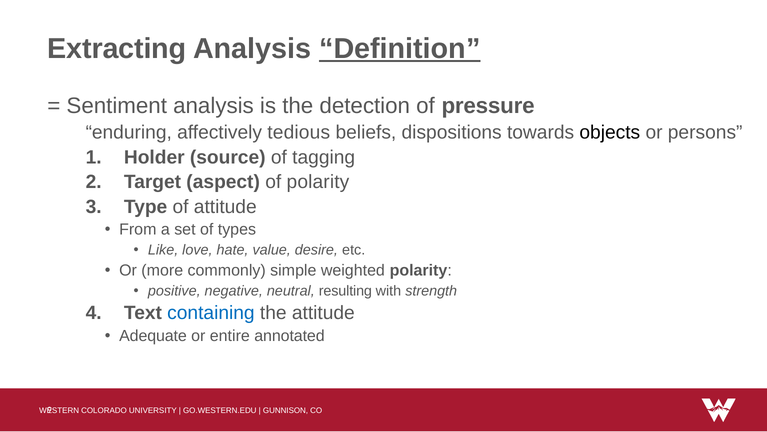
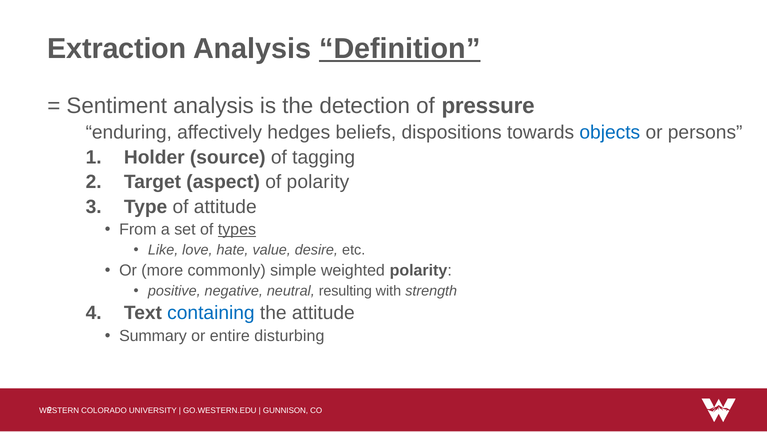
Extracting: Extracting -> Extraction (117, 49)
tedious: tedious -> hedges (299, 132)
objects colour: black -> blue (610, 132)
types underline: none -> present (237, 229)
Adequate: Adequate -> Summary (153, 336)
annotated: annotated -> disturbing (289, 336)
